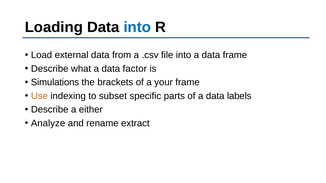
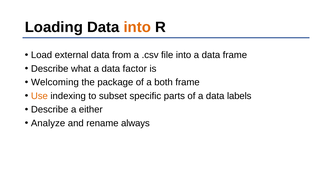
into colour: blue -> orange (137, 27)
Simulations: Simulations -> Welcoming (55, 82)
brackets: brackets -> package (115, 82)
your: your -> both (164, 82)
extract: extract -> always (135, 123)
